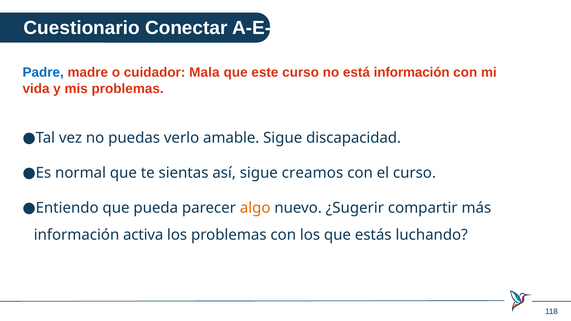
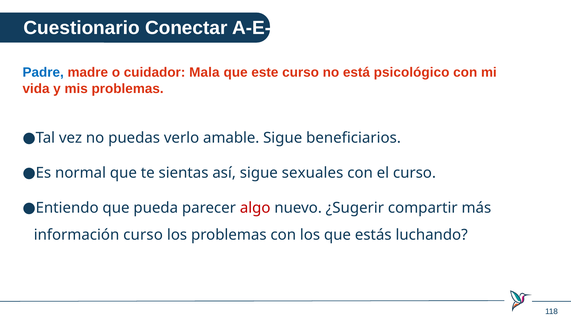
está información: información -> psicológico (412, 73)
discapacidad: discapacidad -> beneficiarios (354, 138)
creamos: creamos -> sexuales (313, 173)
algo colour: orange -> red (255, 208)
información activa: activa -> curso (143, 235)
